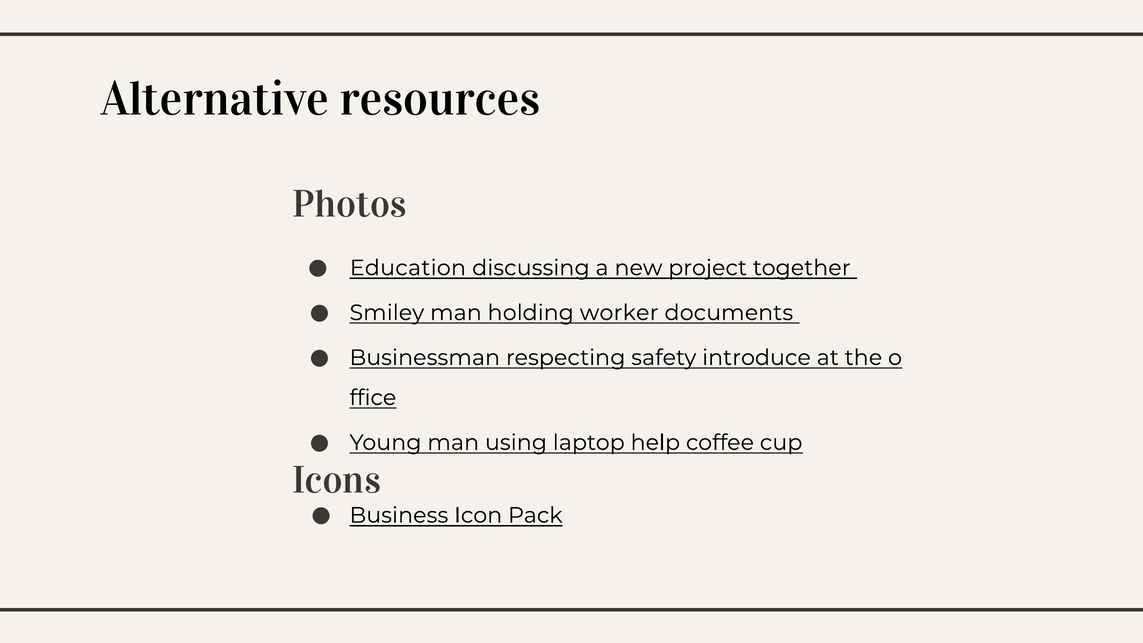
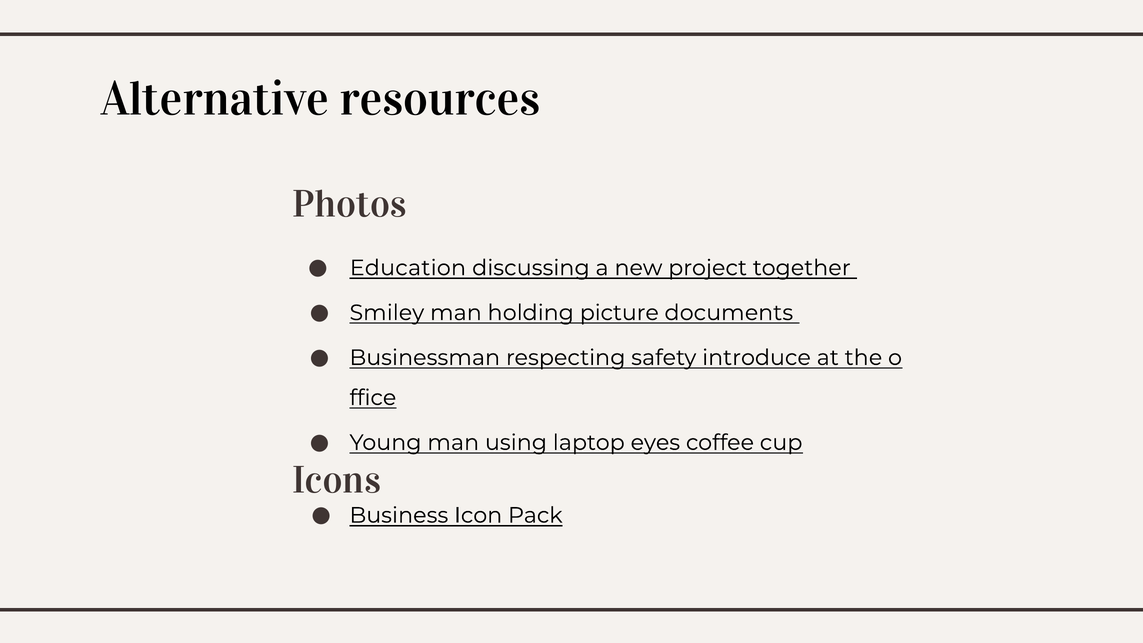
worker: worker -> picture (619, 313)
help: help -> eyes (655, 443)
